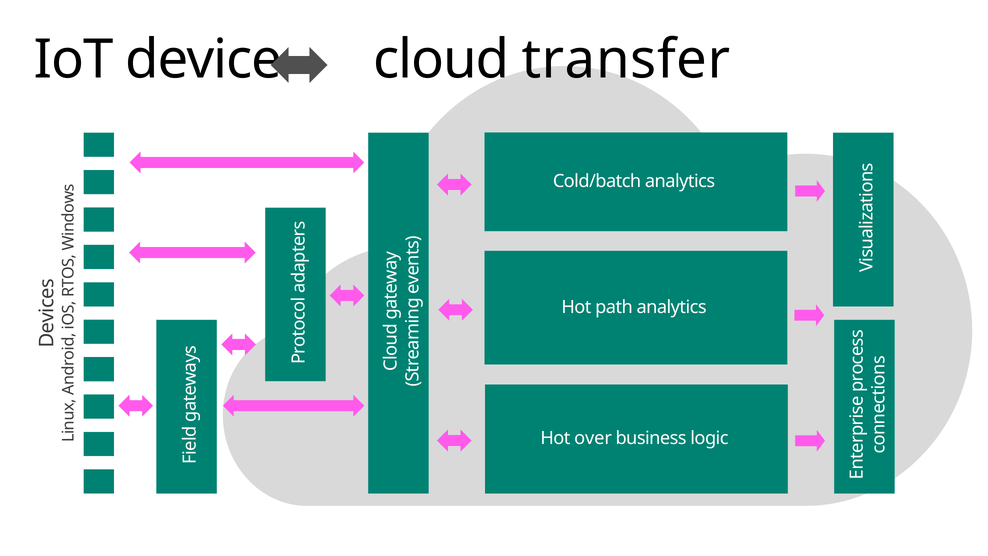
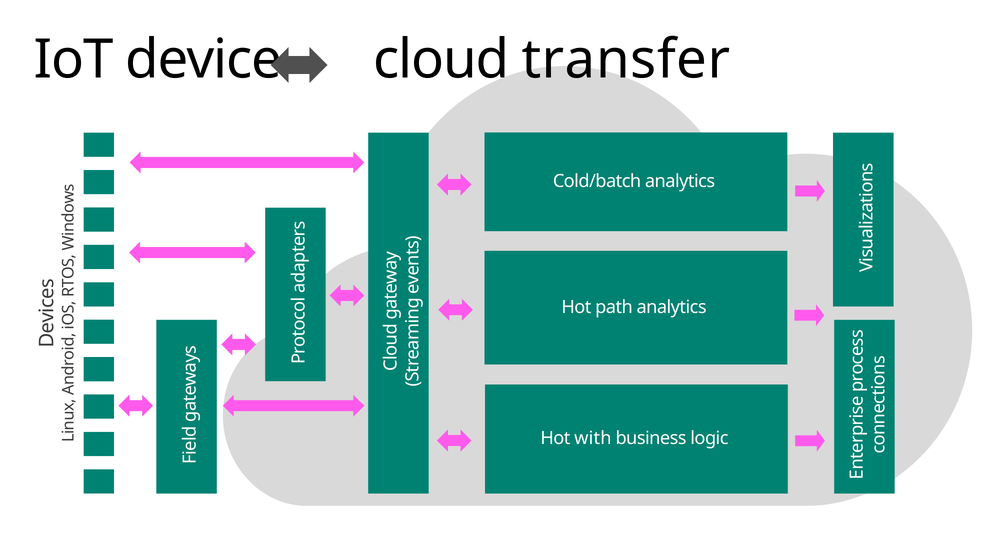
over: over -> with (593, 438)
